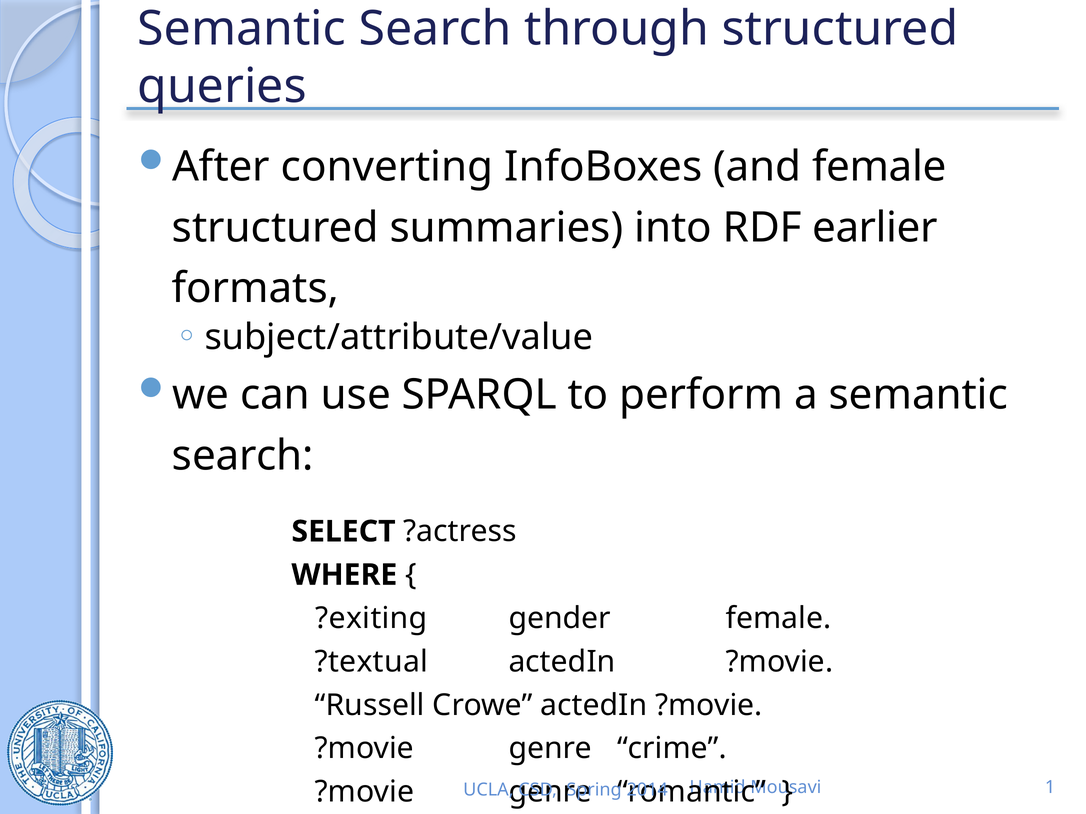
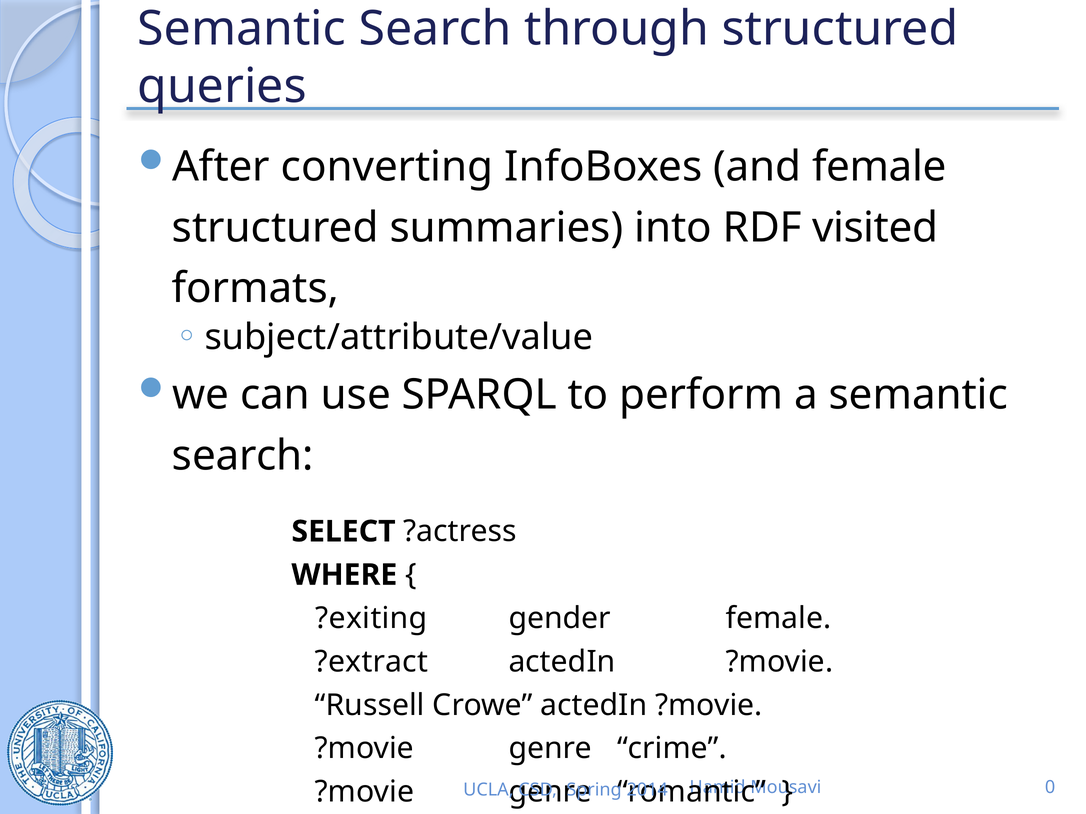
earlier: earlier -> visited (875, 228)
?textual: ?textual -> ?extract (371, 662)
1: 1 -> 0 (1050, 788)
